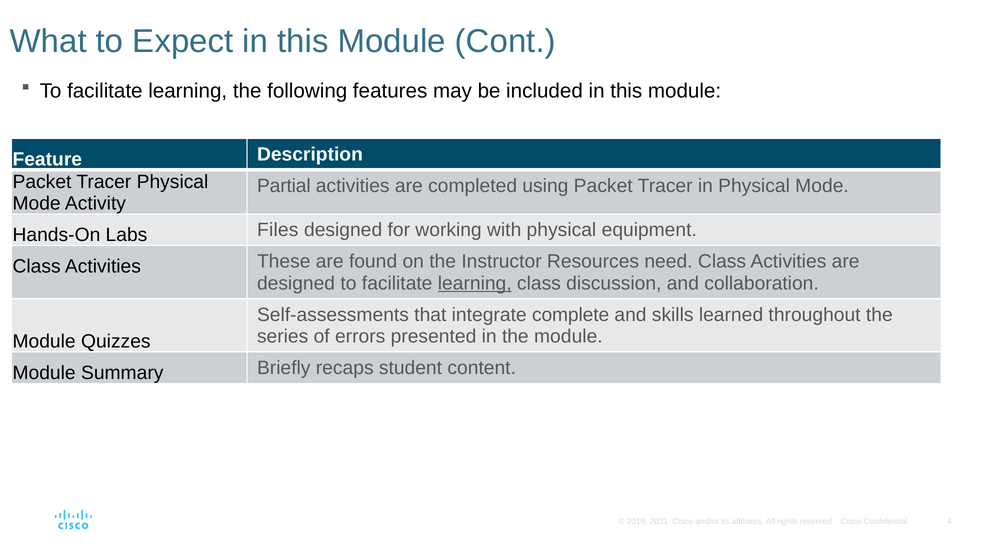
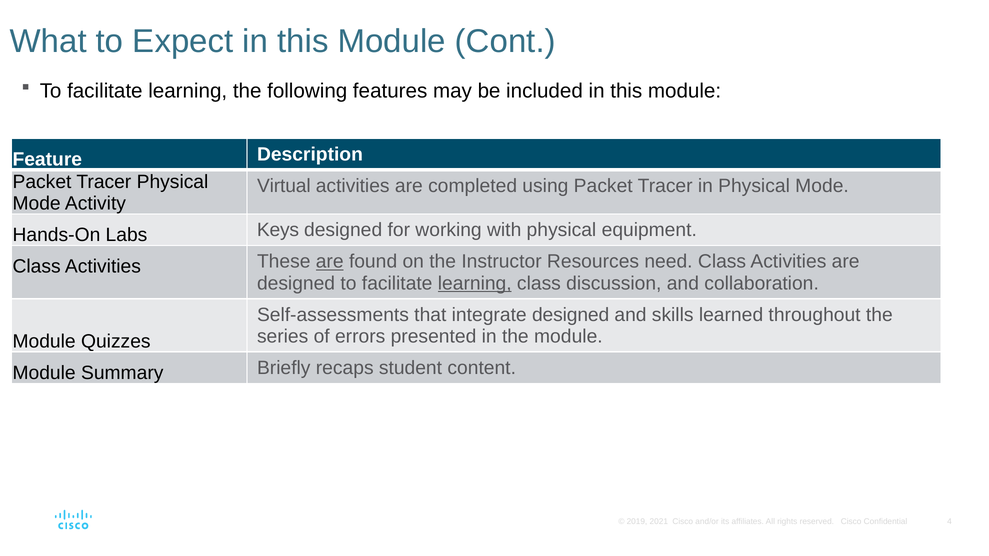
Partial: Partial -> Virtual (284, 186)
Files: Files -> Keys (278, 230)
are underline: none -> present (330, 262)
integrate complete: complete -> designed (571, 315)
